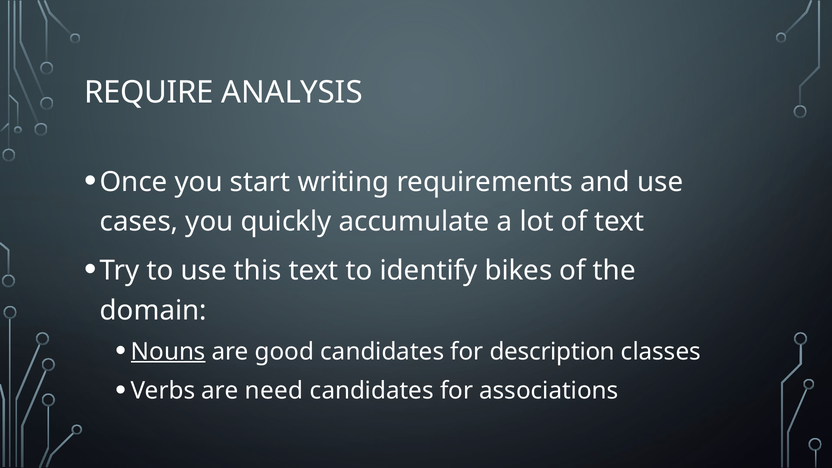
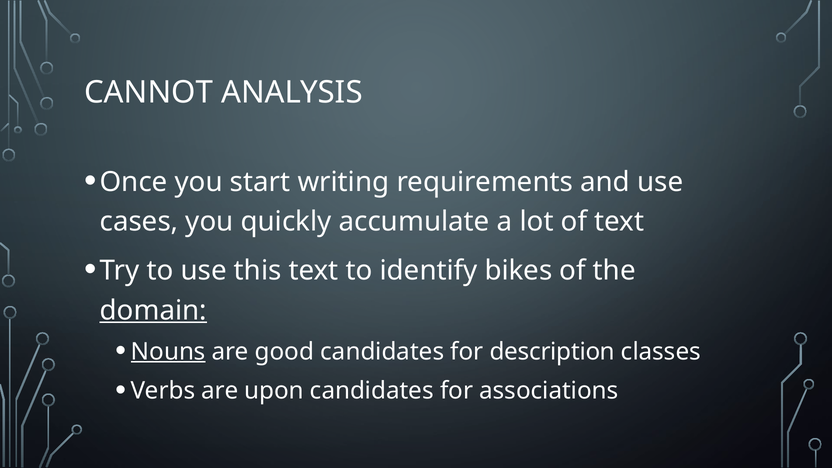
REQUIRE: REQUIRE -> CANNOT (149, 92)
domain underline: none -> present (153, 310)
need: need -> upon (274, 391)
